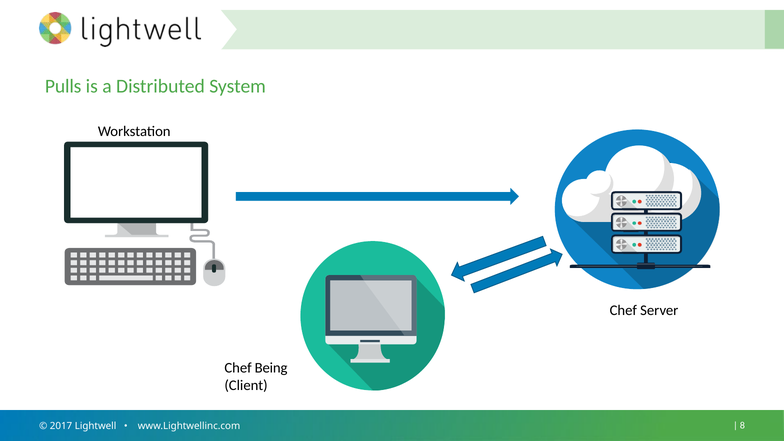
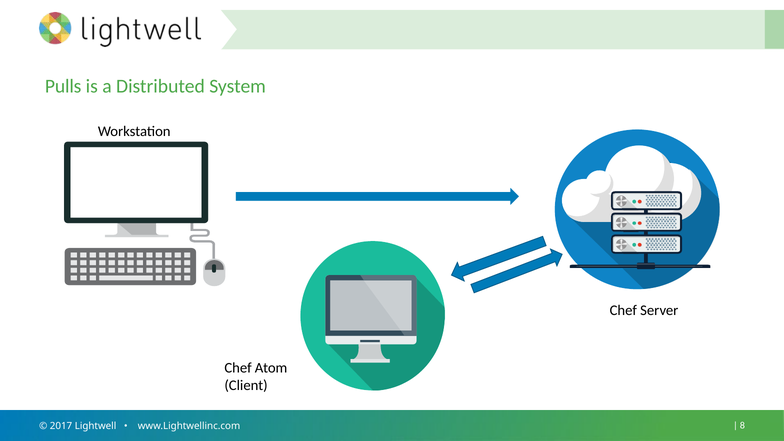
Being: Being -> Atom (271, 368)
